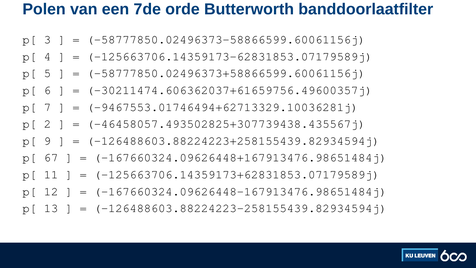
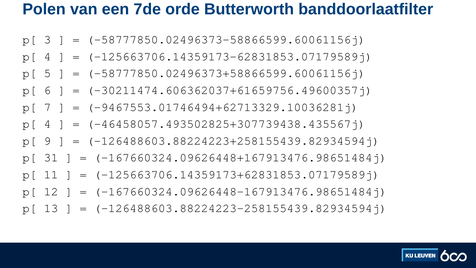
2: 2 -> 4 (47, 124)
67: 67 -> 31 (51, 158)
